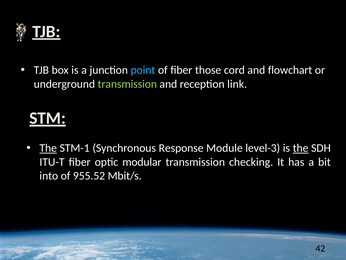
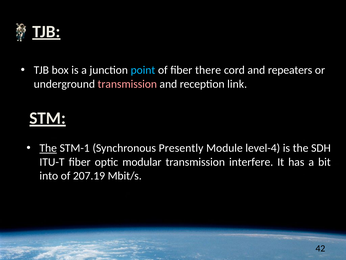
those: those -> there (208, 70)
flowchart: flowchart -> repeaters (290, 70)
transmission colour: light green -> pink (127, 84)
Response: Response -> Presently (181, 148)
level-3: level-3 -> level-4 (263, 148)
the underline: present -> none (301, 148)
checking: checking -> interfere (251, 162)
955.52: 955.52 -> 207.19 (89, 176)
